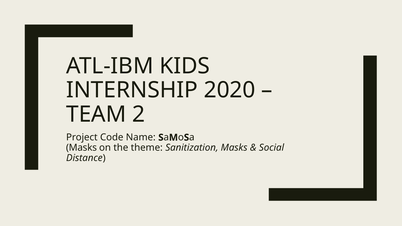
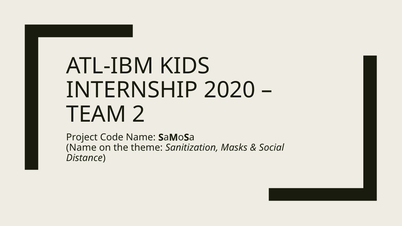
Masks: Masks -> Name (81, 148)
